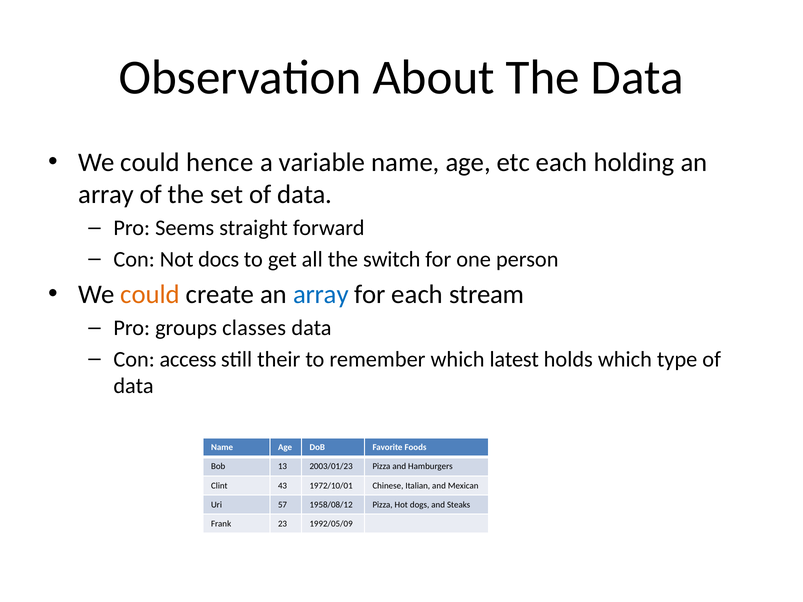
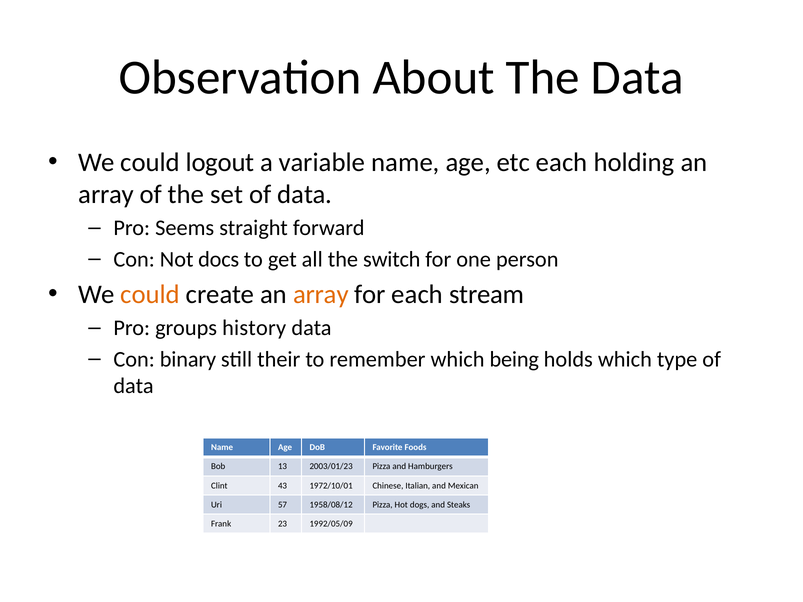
hence: hence -> logout (220, 162)
array colour: blue -> orange (321, 295)
classes: classes -> history (254, 328)
access: access -> binary (188, 359)
latest: latest -> being (514, 359)
